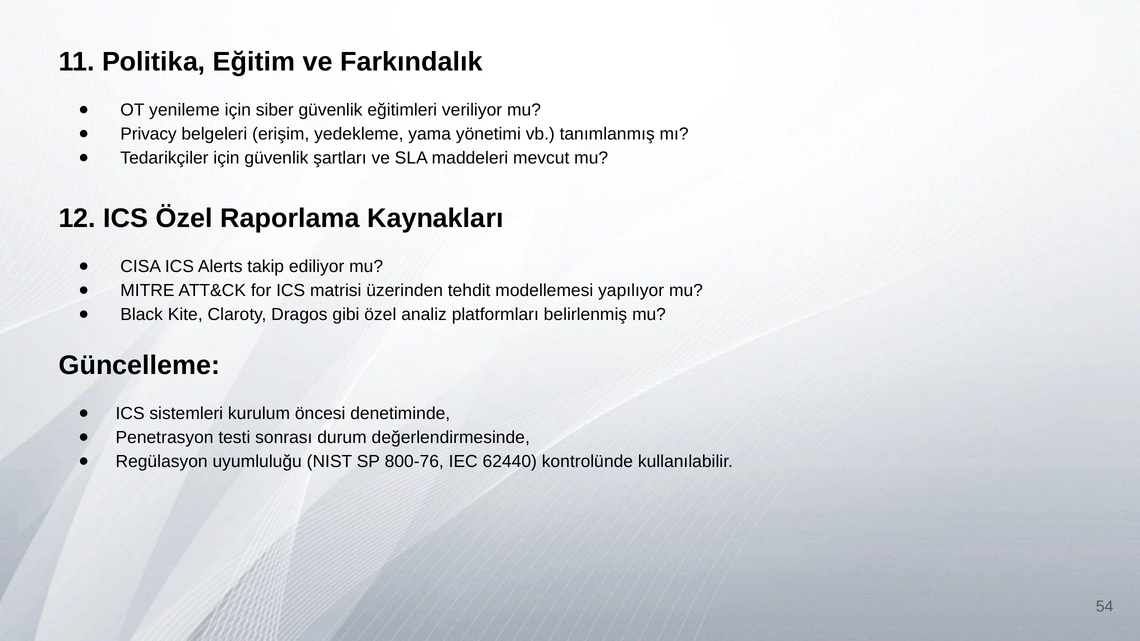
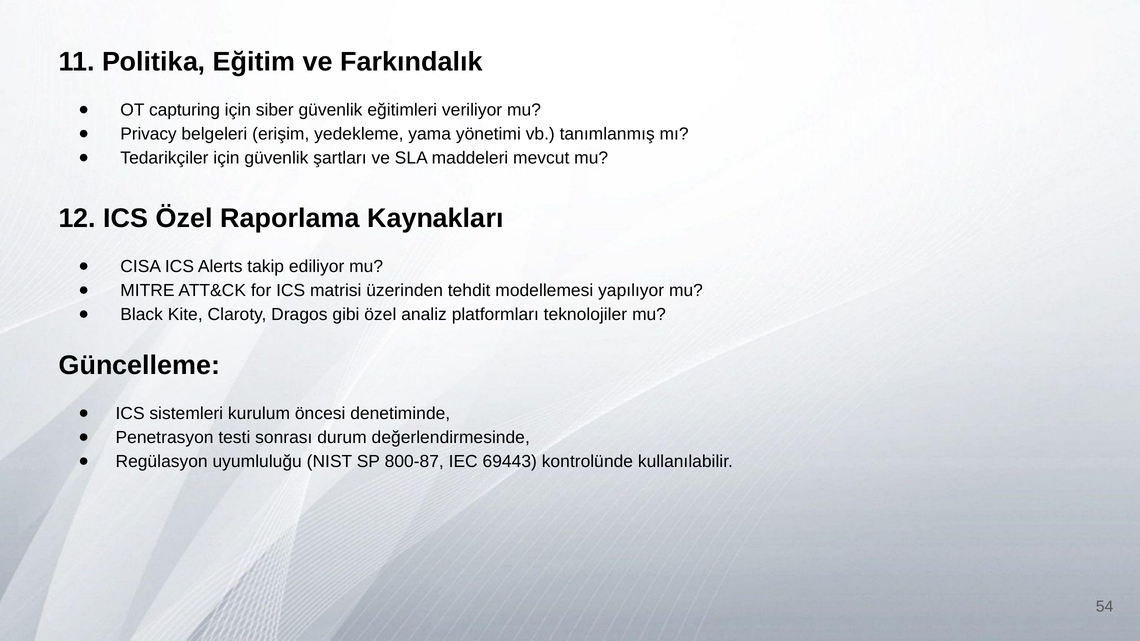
yenileme: yenileme -> capturing (185, 110)
belirlenmiş: belirlenmiş -> teknolojiler (585, 315)
800-76: 800-76 -> 800-87 (414, 462)
62440: 62440 -> 69443 (510, 462)
